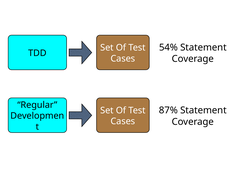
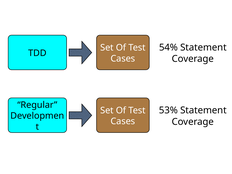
87%: 87% -> 53% (168, 110)
